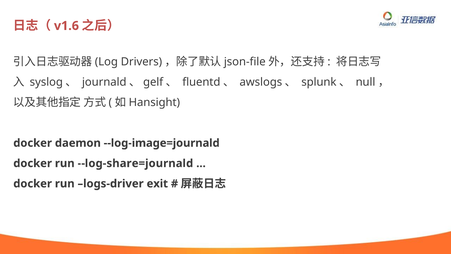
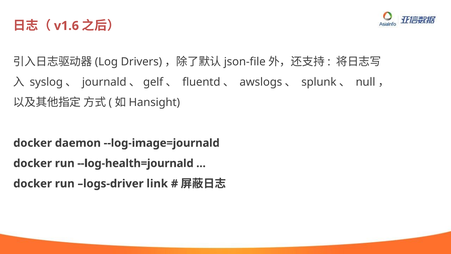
--log-share=journald: --log-share=journald -> --log-health=journald (135, 163)
exit: exit -> link (157, 183)
